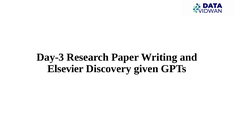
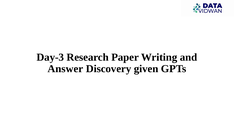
Elsevier: Elsevier -> Answer (65, 69)
